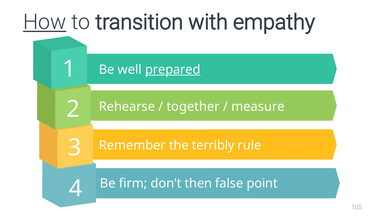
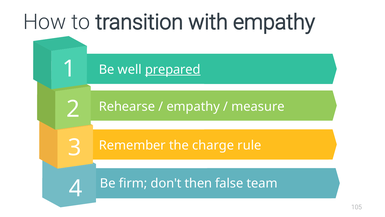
How underline: present -> none (45, 22)
together: together -> empathy (193, 106)
terribly: terribly -> charge (213, 145)
point: point -> team (262, 183)
